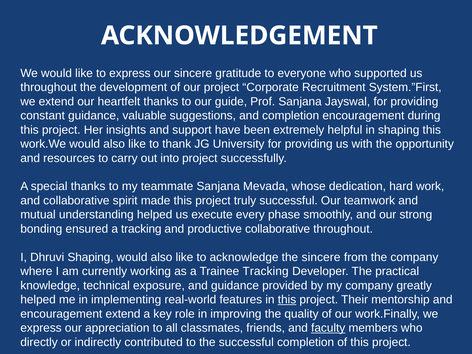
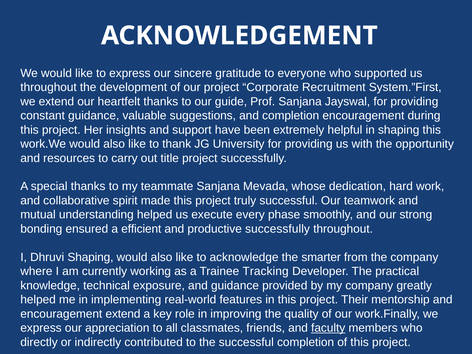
into: into -> title (170, 158)
a tracking: tracking -> efficient (141, 229)
productive collaborative: collaborative -> successfully (278, 229)
the sincere: sincere -> smarter (321, 257)
this underline: present -> none (287, 300)
